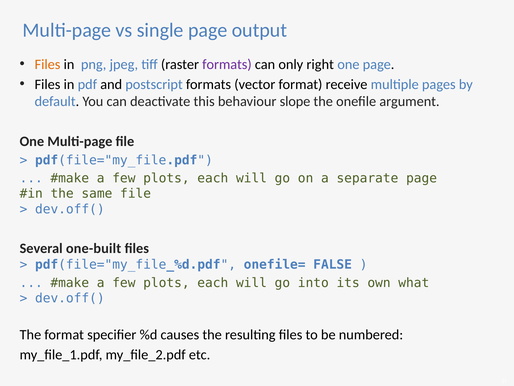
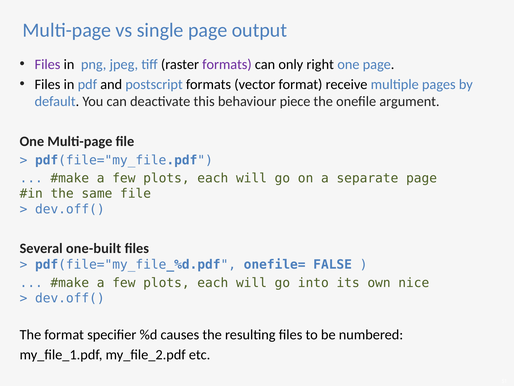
Files colour: orange -> purple (48, 64)
slope: slope -> piece (295, 101)
what: what -> nice (414, 283)
